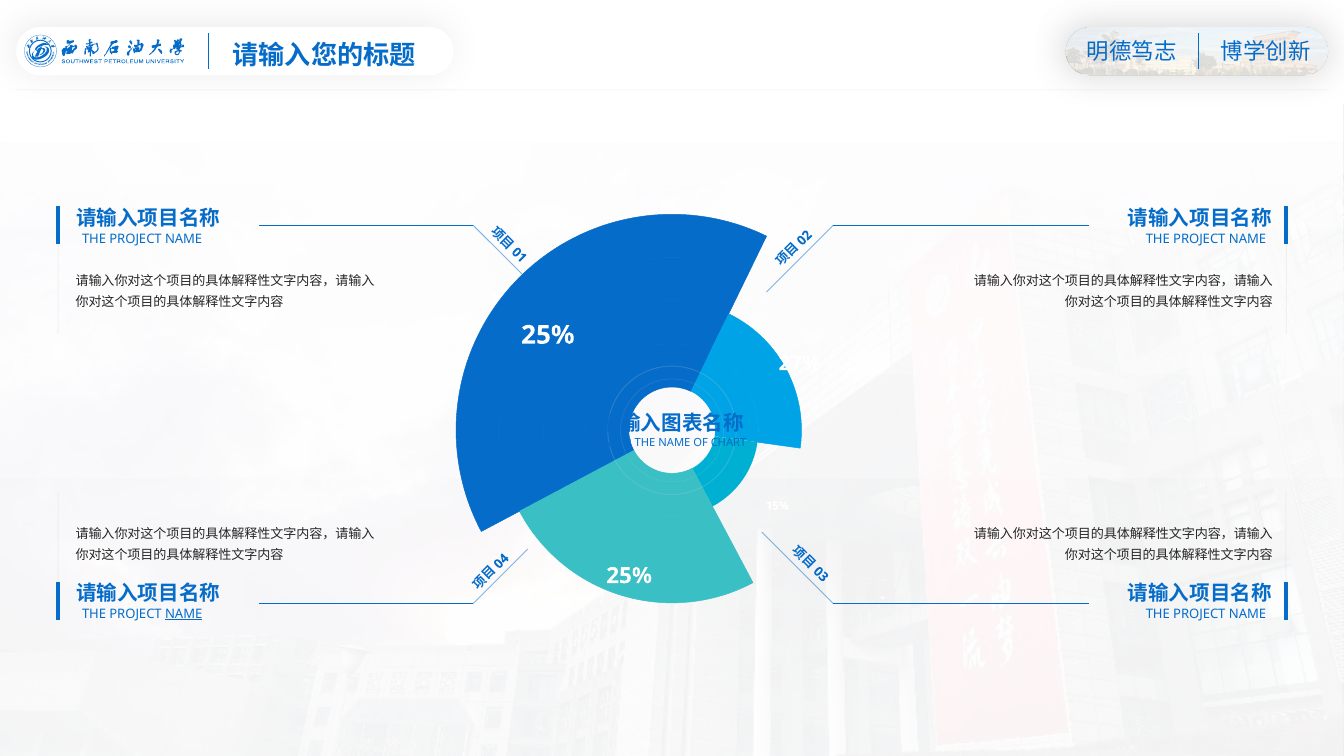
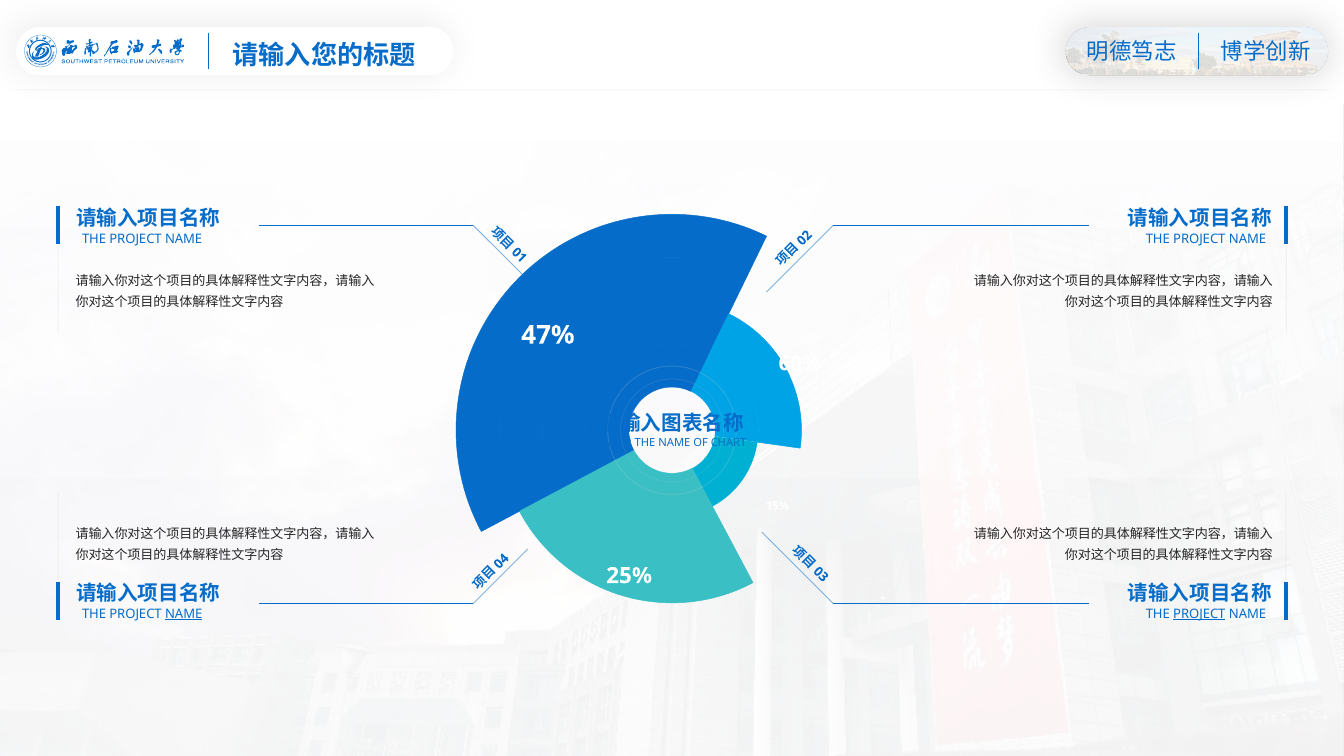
25%: 25% -> 47% (548, 335)
27%: 27% -> 60% (800, 363)
PROJECT underline: none -> present (1199, 614)
